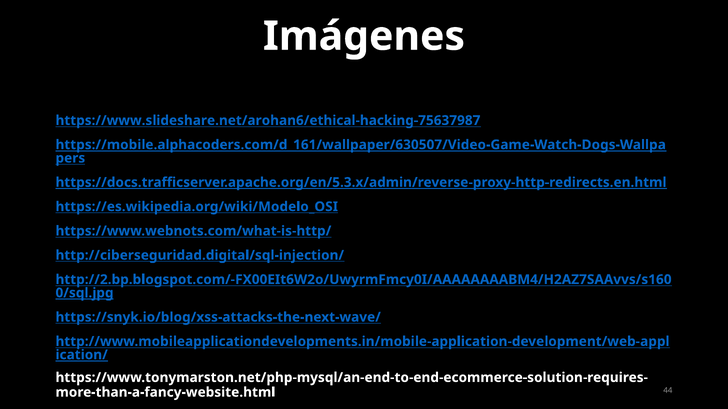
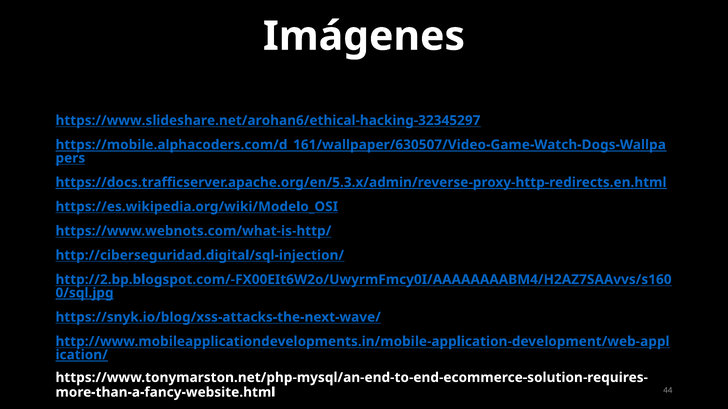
https://www.slideshare.net/arohan6/ethical-hacking-75637987: https://www.slideshare.net/arohan6/ethical-hacking-75637987 -> https://www.slideshare.net/arohan6/ethical-hacking-32345297 (268, 121)
